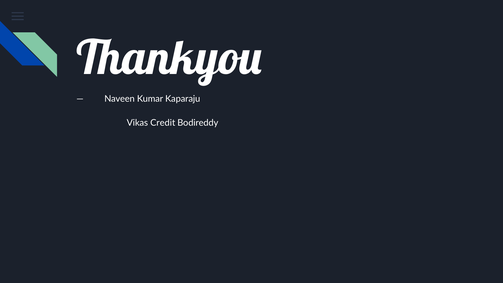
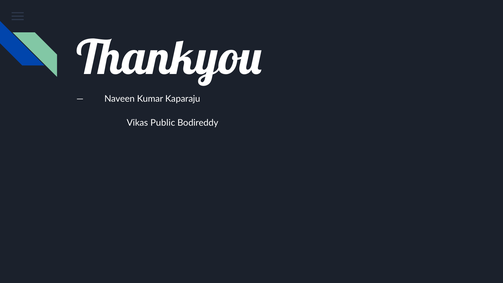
Credit: Credit -> Public (163, 123)
